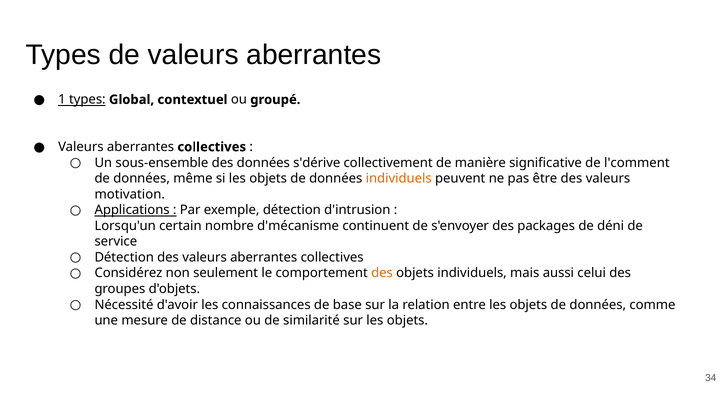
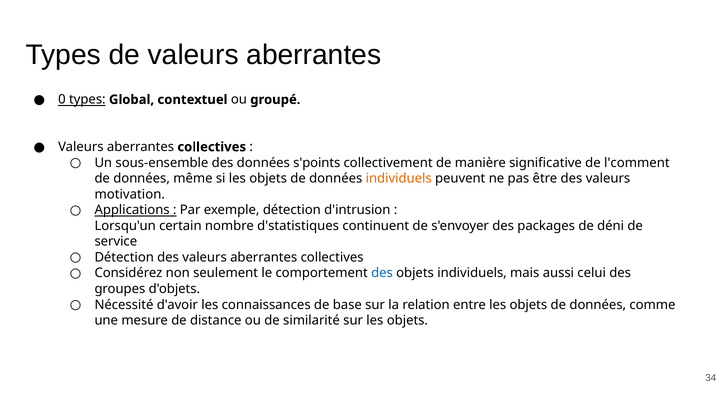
1: 1 -> 0 (62, 99)
s'dérive: s'dérive -> s'points (317, 162)
d'mécanisme: d'mécanisme -> d'statistiques (298, 225)
des colour: orange -> blue (382, 273)
